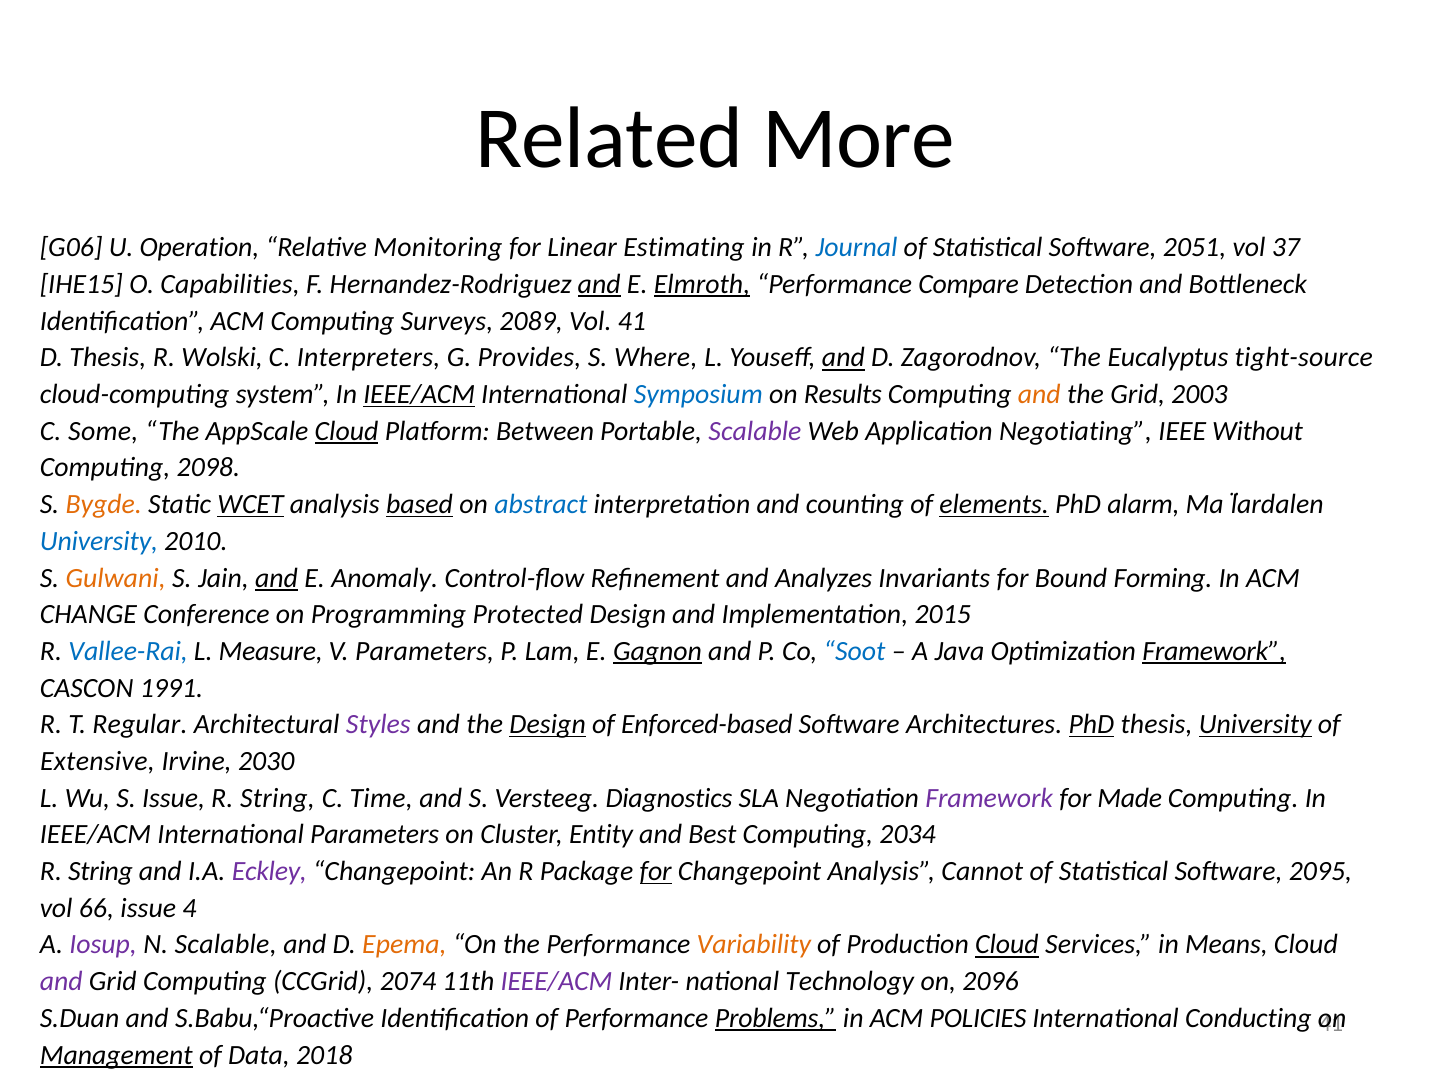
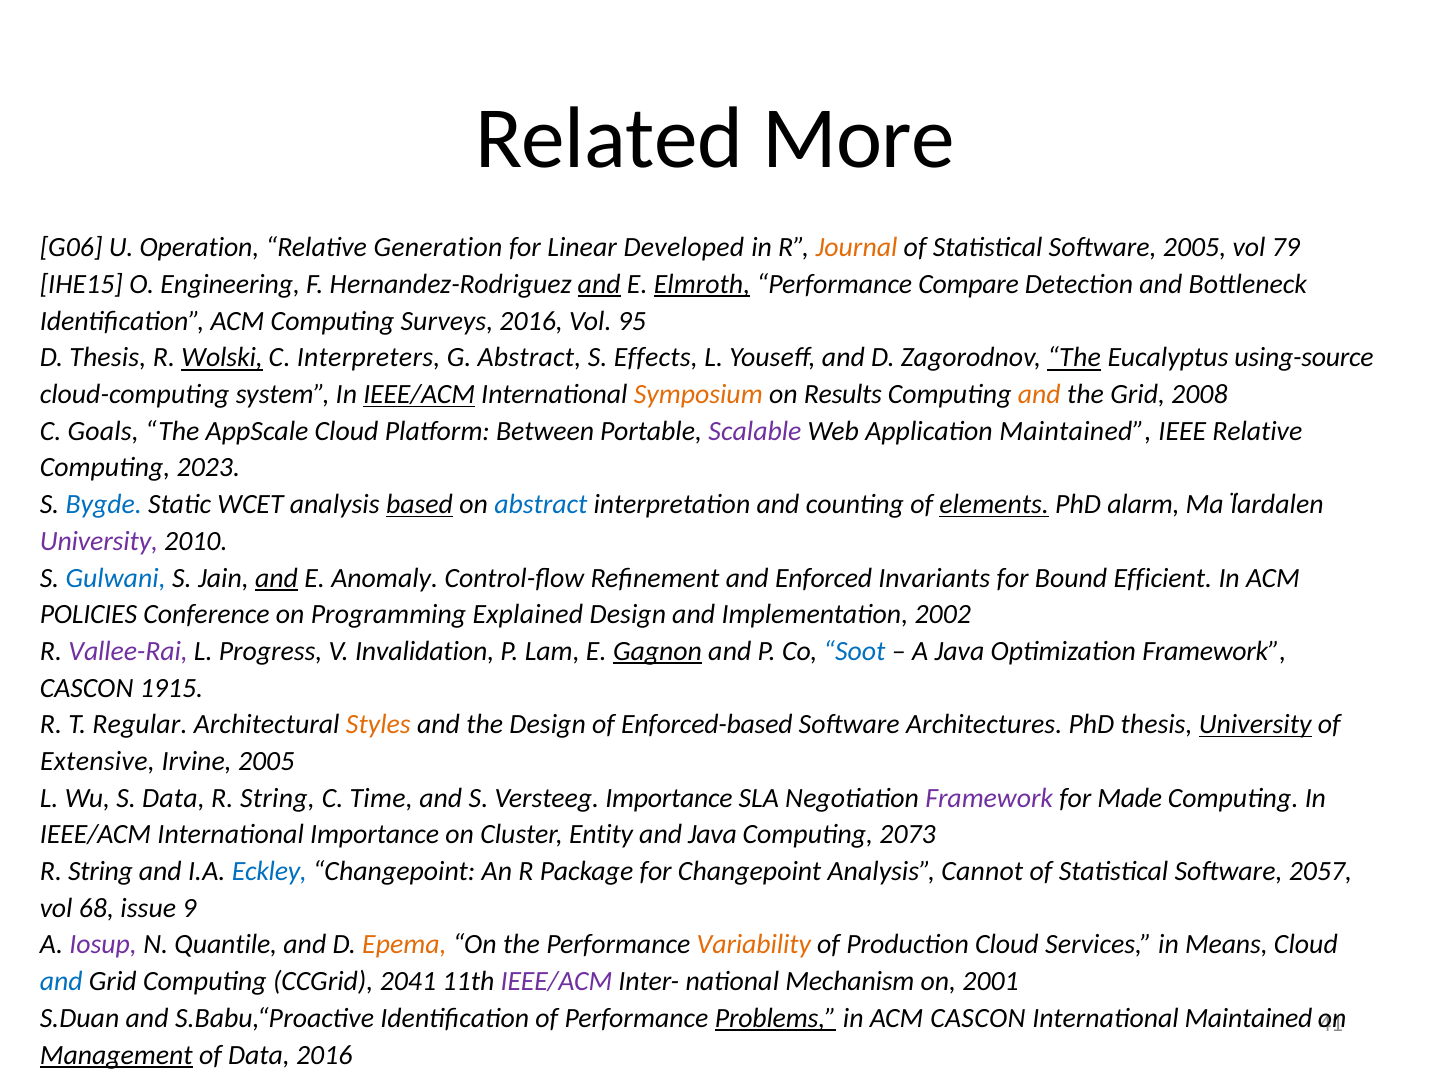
Monitoring: Monitoring -> Generation (438, 248)
Estimating: Estimating -> Developed (684, 248)
Journal colour: blue -> orange (857, 248)
Software 2051: 2051 -> 2005 (1195, 248)
37: 37 -> 79 (1286, 248)
Capabilities: Capabilities -> Engineering (230, 284)
Surveys 2089: 2089 -> 2016 (531, 321)
Vol 41: 41 -> 95 (632, 321)
Wolski underline: none -> present (222, 358)
G Provides: Provides -> Abstract (529, 358)
Where: Where -> Effects (656, 358)
and underline: present -> none (843, 358)
The underline: none -> present (1074, 358)
tight-source: tight-source -> using-source (1304, 358)
Symposium colour: blue -> orange (698, 394)
2003: 2003 -> 2008 (1199, 394)
Some: Some -> Goals (103, 431)
Cloud underline: present -> none (347, 431)
Application Negotiating: Negotiating -> Maintained (1075, 431)
IEEE Without: Without -> Relative (1257, 431)
2098: 2098 -> 2023 (208, 468)
Bygde colour: orange -> blue (104, 504)
WCET underline: present -> none (250, 504)
University colour: blue -> purple (99, 541)
Gulwani colour: orange -> blue (116, 578)
Analyzes: Analyzes -> Enforced (824, 578)
Forming: Forming -> Efficient (1163, 578)
CHANGE: CHANGE -> POLICIES (88, 614)
Protected: Protected -> Explained (528, 614)
2015: 2015 -> 2002 (943, 614)
Vallee-Rai colour: blue -> purple (128, 651)
Measure: Measure -> Progress (271, 651)
V Parameters: Parameters -> Invalidation (425, 651)
Framework underline: present -> none (1214, 651)
1991: 1991 -> 1915 (171, 688)
Styles colour: purple -> orange (378, 724)
Design underline: present -> none (548, 724)
PhD underline: present -> none (1091, 724)
Irvine 2030: 2030 -> 2005 (266, 761)
S Issue: Issue -> Data (174, 798)
Versteeg Diagnostics: Diagnostics -> Importance (669, 798)
International Parameters: Parameters -> Importance (375, 835)
and Best: Best -> Java (712, 835)
2034: 2034 -> 2073 (908, 835)
Eckley colour: purple -> blue (269, 871)
for underline: present -> none (656, 871)
2095: 2095 -> 2057 (1321, 871)
66: 66 -> 68 (96, 908)
4: 4 -> 9 (189, 908)
N Scalable: Scalable -> Quantile (226, 945)
Cloud underline: present -> none (1007, 945)
and colour: purple -> blue (61, 981)
2074: 2074 -> 2041 (408, 981)
Technology: Technology -> Mechanism (850, 981)
2096: 2096 -> 2001 (991, 981)
ACM POLICIES: POLICIES -> CASCON (978, 1018)
International Conducting: Conducting -> Maintained (1248, 1018)
Data 2018: 2018 -> 2016 (324, 1055)
